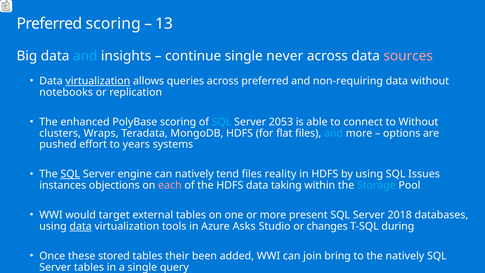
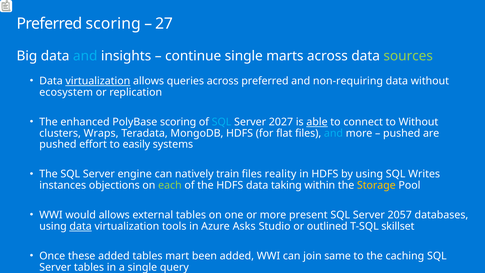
13: 13 -> 27 (164, 24)
never: never -> marts (285, 56)
sources colour: pink -> light green (408, 56)
notebooks: notebooks -> ecosystem (66, 92)
2053: 2053 -> 2027 (281, 122)
able underline: none -> present (317, 122)
options: options -> pushed (402, 133)
years: years -> easily (136, 144)
SQL underline: present -> none (70, 174)
tend: tend -> train (228, 174)
Issues: Issues -> Writes (424, 174)
each colour: pink -> light green (170, 185)
Storage colour: light blue -> yellow (376, 185)
would target: target -> allows (114, 215)
2018: 2018 -> 2057 (400, 215)
changes: changes -> outlined (327, 226)
during: during -> skillset (398, 226)
these stored: stored -> added (114, 256)
their: their -> mart (177, 256)
bring: bring -> same (338, 256)
the natively: natively -> caching (405, 256)
